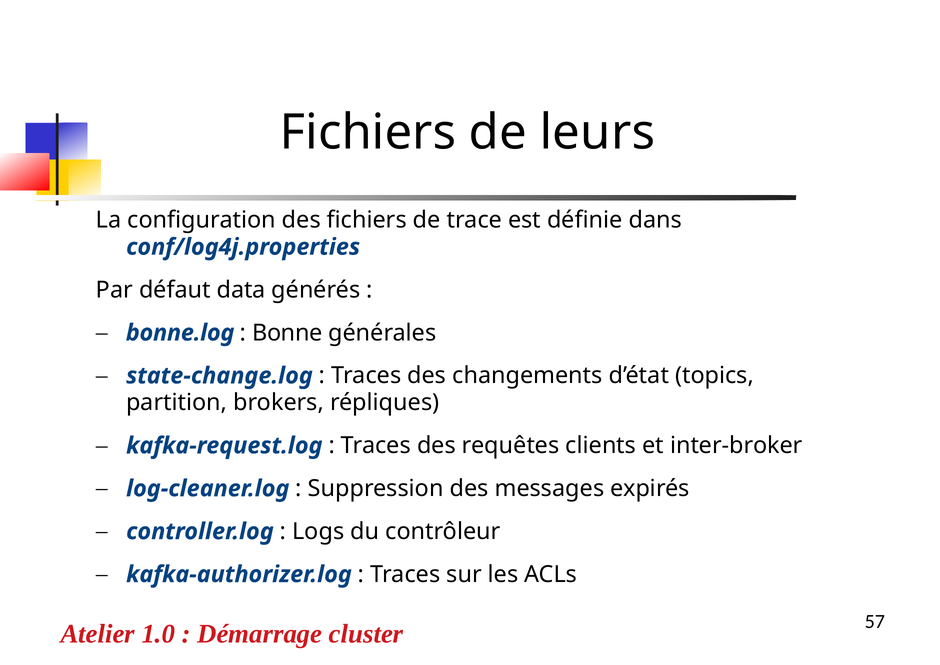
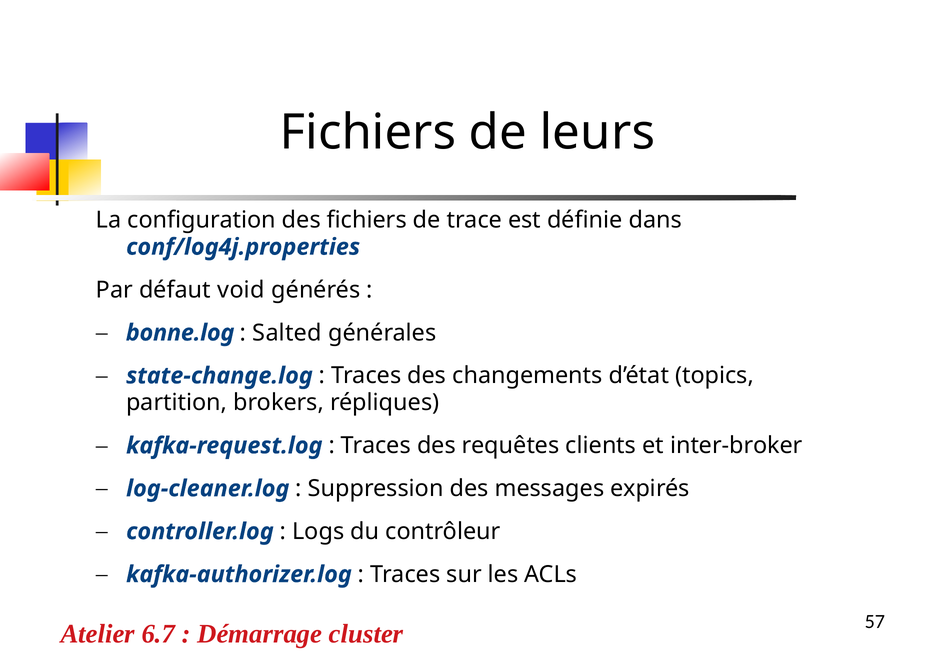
data: data -> void (241, 290)
Bonne: Bonne -> Salted (287, 333)
1.0: 1.0 -> 6.7 (158, 634)
